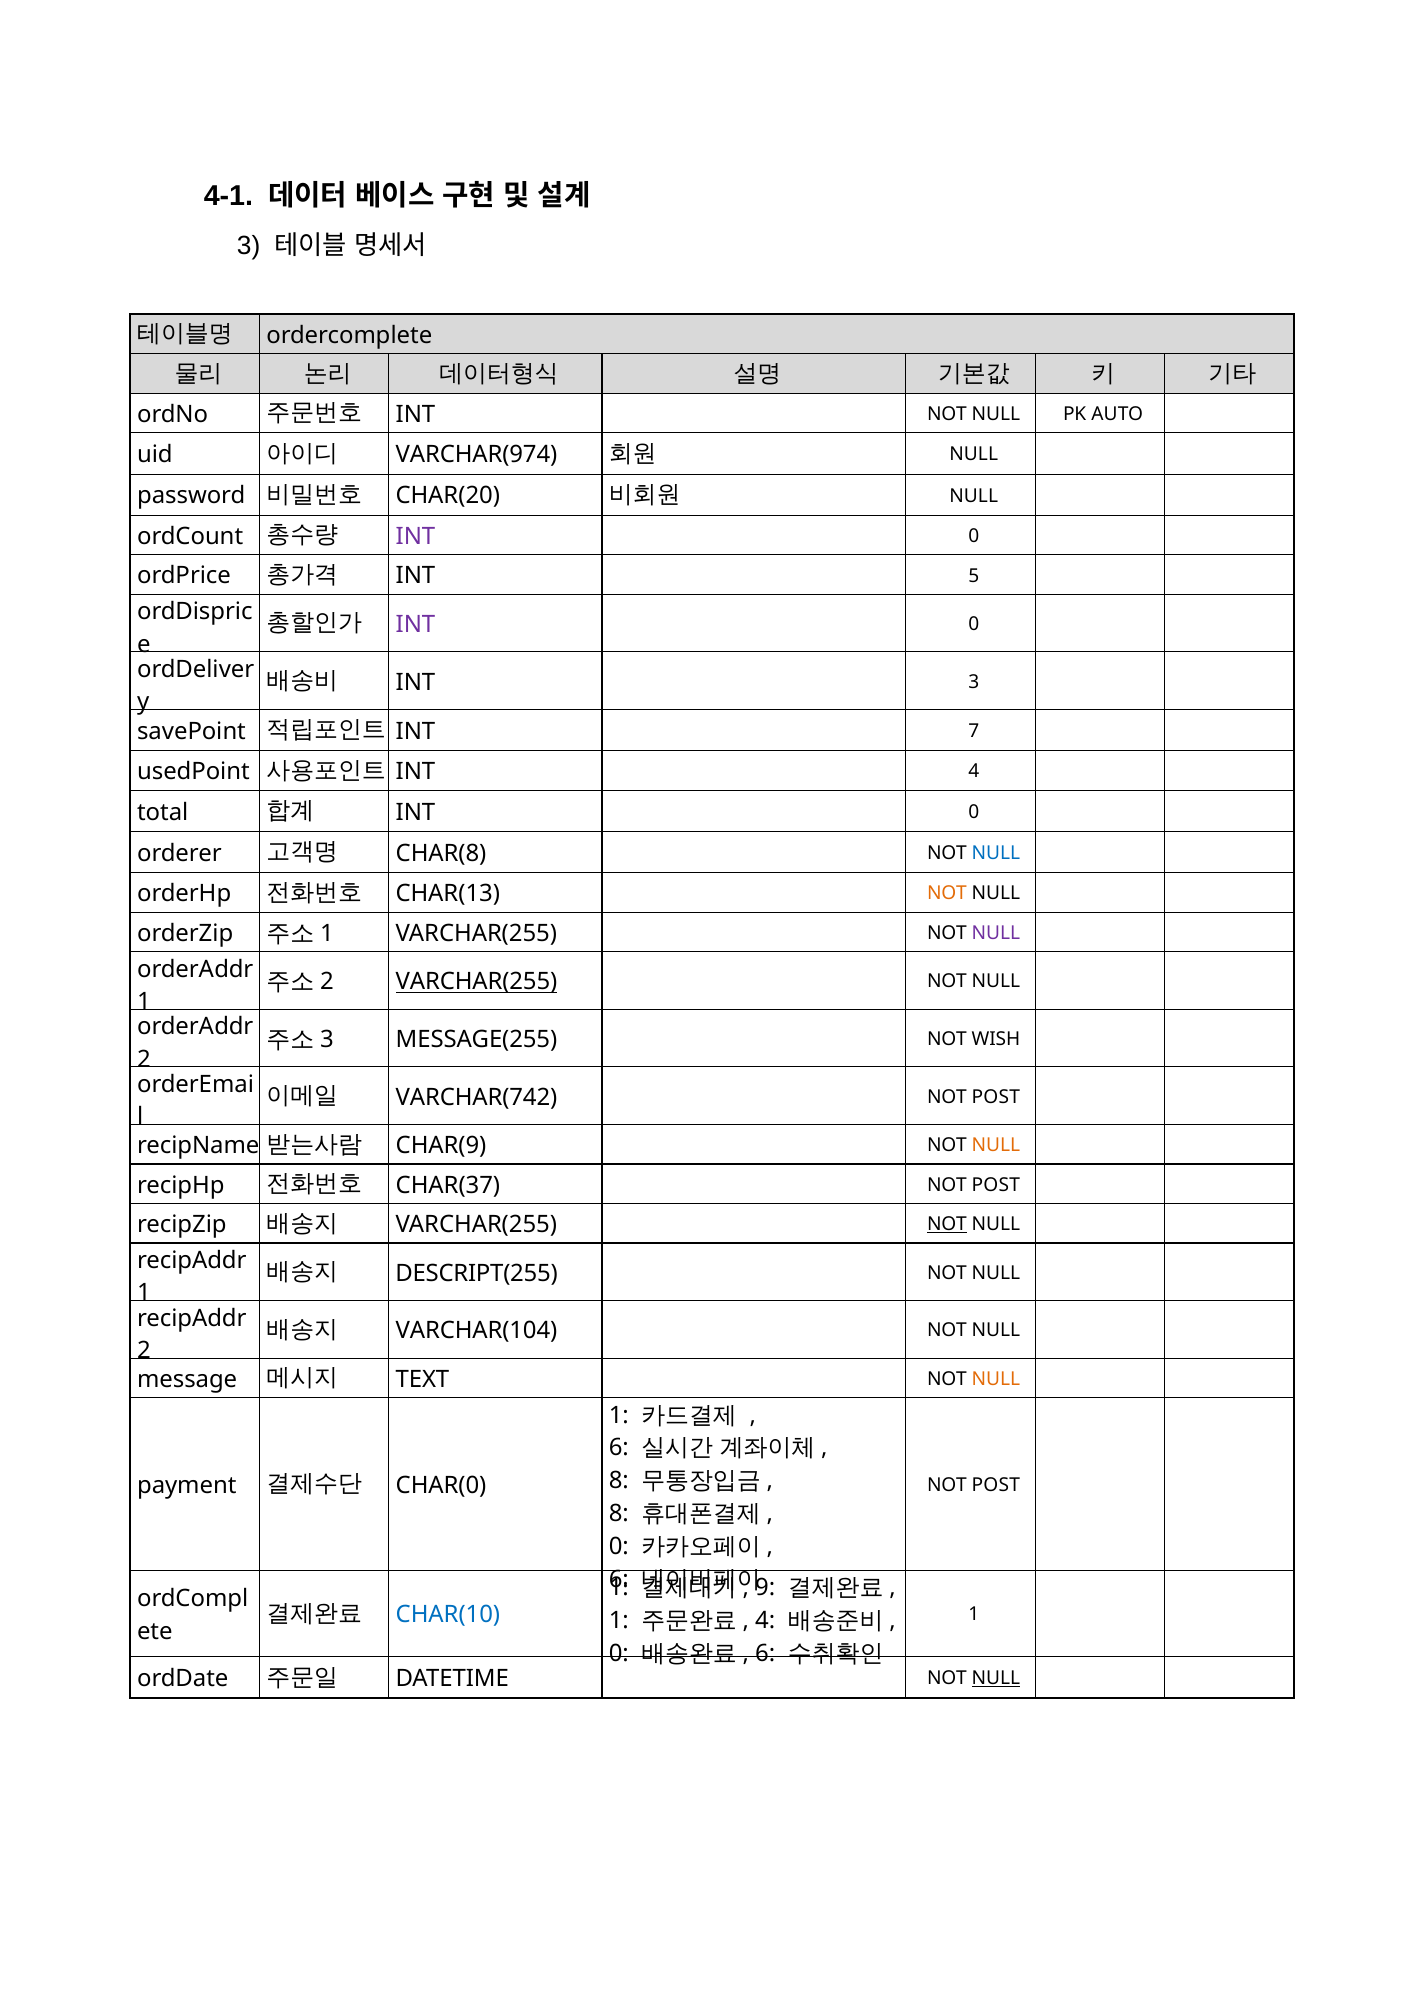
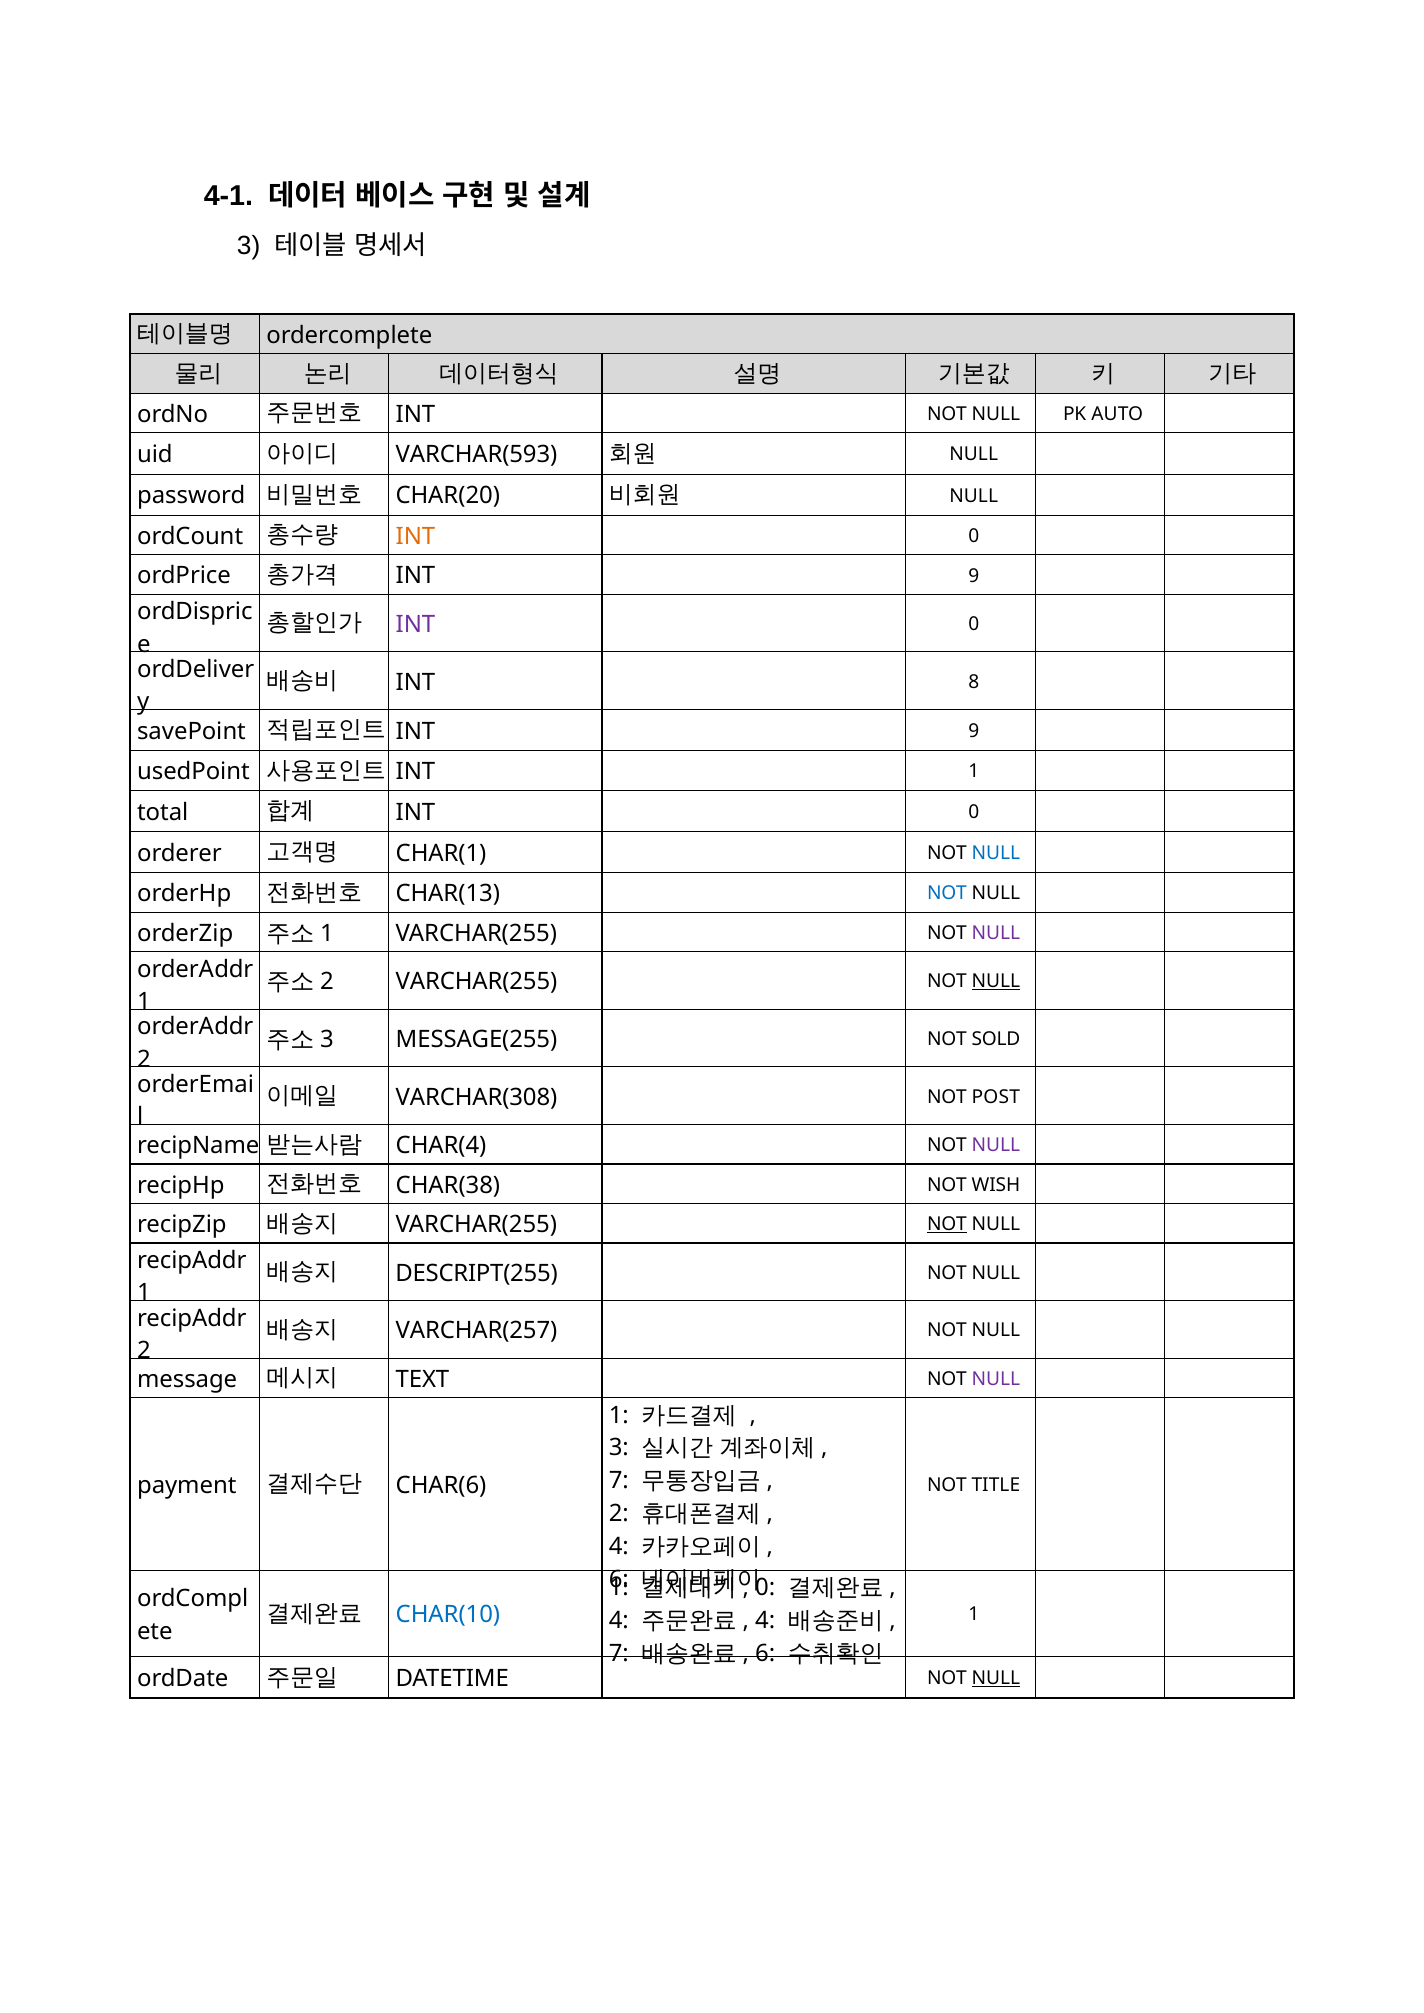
VARCHAR(974: VARCHAR(974 -> VARCHAR(593 (476, 455)
INT colour: purple -> orange (415, 536)
5: 5 -> 9 (974, 576)
INT 3: 3 -> 8 (974, 682)
7: 7 -> 9 (974, 731)
INT 4: 4 -> 1 (974, 772)
CHAR(8: CHAR(8 -> CHAR(1 (441, 853)
NOT colour: orange -> blue (947, 894)
VARCHAR(255 underline: present -> none (476, 982)
NULL underline: none -> present (996, 982)
WISH: WISH -> SOLD (996, 1039)
VARCHAR(742: VARCHAR(742 -> VARCHAR(308 (476, 1097)
CHAR(9: CHAR(9 -> CHAR(4 (441, 1146)
NULL colour: orange -> purple (996, 1145)
CHAR(37: CHAR(37 -> CHAR(38 (448, 1185)
POST: POST -> WISH (996, 1185)
VARCHAR(104: VARCHAR(104 -> VARCHAR(257 (476, 1331)
NULL colour: orange -> purple (996, 1379)
6: 6 -> 3 (619, 1448)
8: 8 -> 7 (619, 1481)
CHAR(0: CHAR(0 -> CHAR(6 (441, 1485)
POST: POST -> TITLE (996, 1485)
8: 8 -> 2 (619, 1513)
0: 0 -> 4 (619, 1546)
9: 9 -> 0 (765, 1588)
1: 1 -> 4 (619, 1621)
0: 0 -> 7 (619, 1653)
